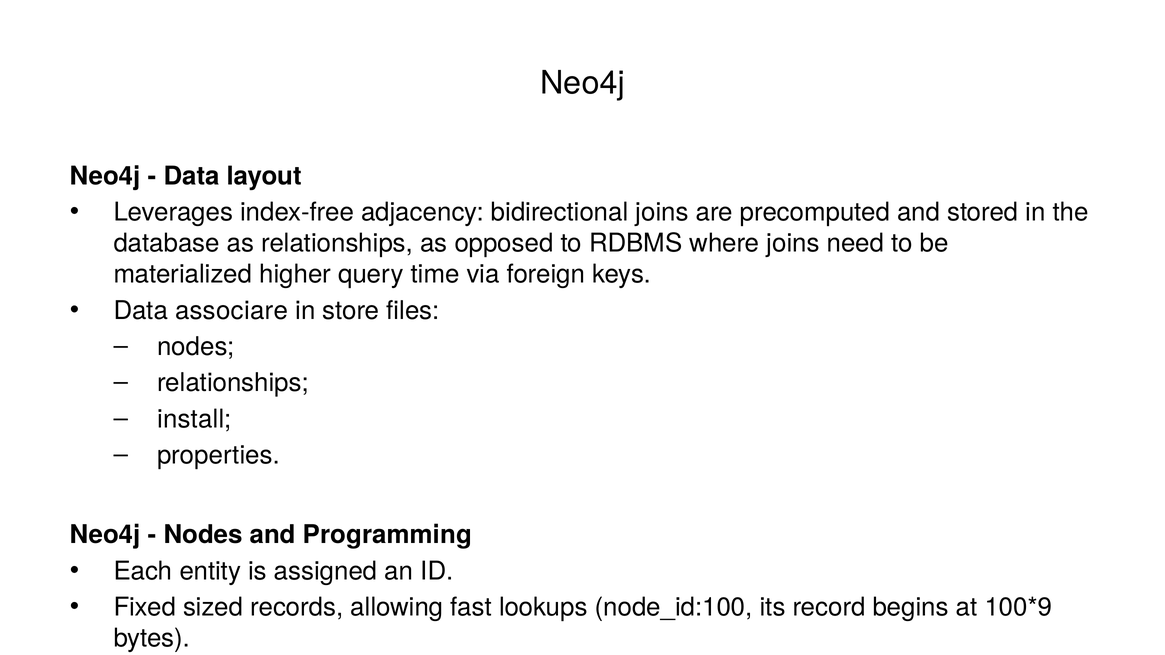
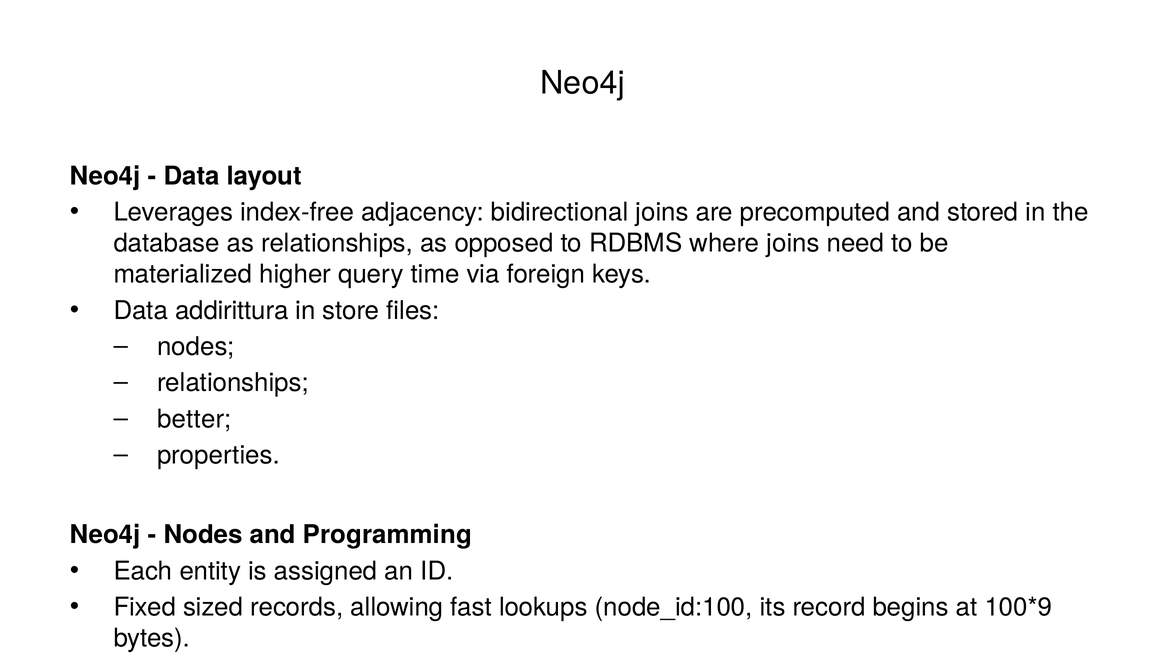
associare: associare -> addirittura (232, 311)
install: install -> better (194, 419)
